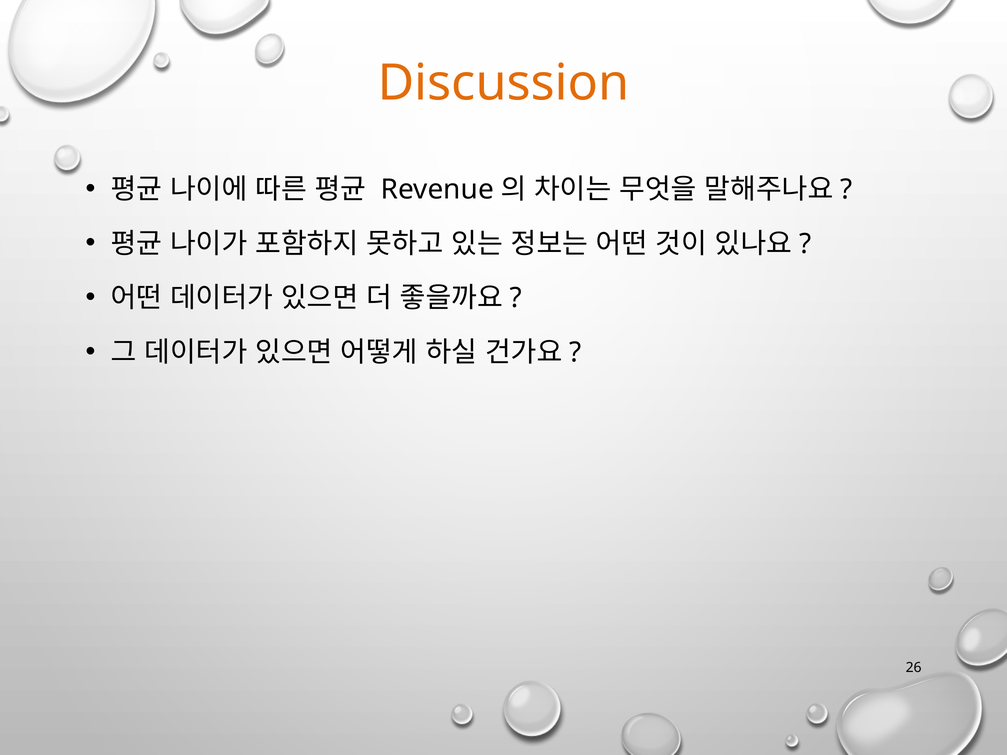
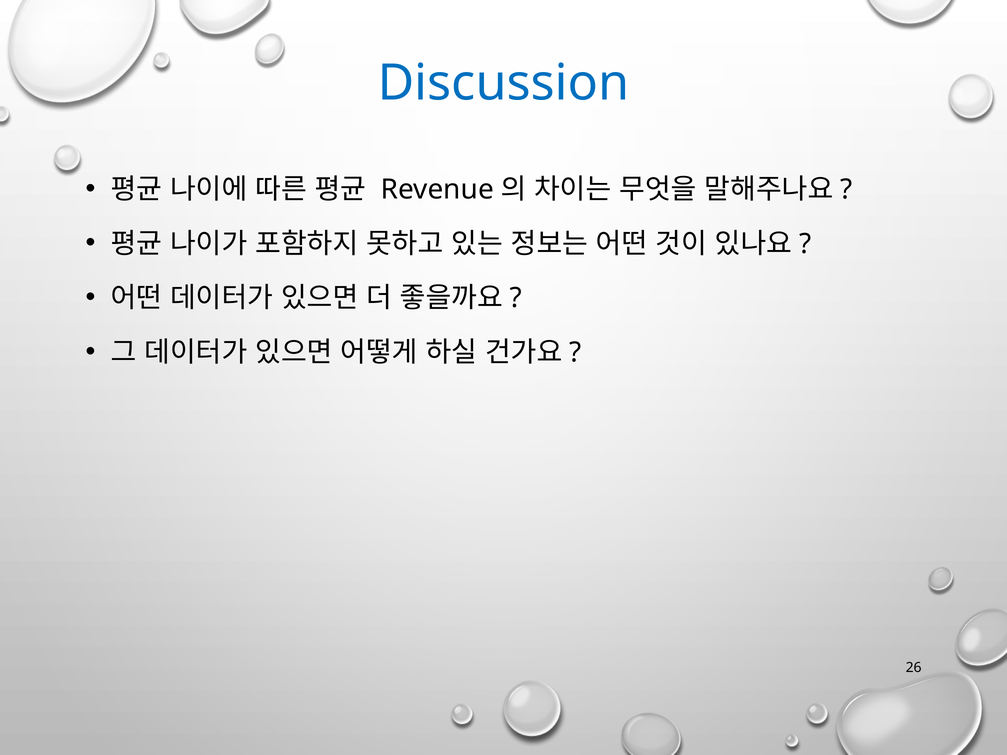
Discussion colour: orange -> blue (503, 83)
